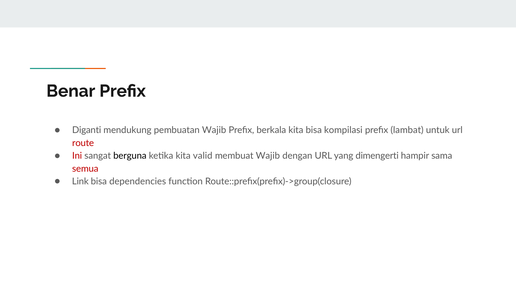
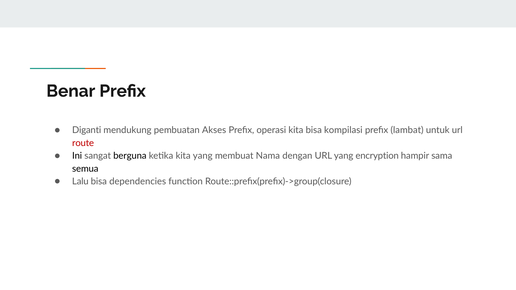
pembuatan Wajib: Wajib -> Akses (214, 130)
berkala: berkala -> operasi (271, 130)
Ini colour: red -> black (77, 156)
kita valid: valid -> yang (203, 156)
membuat Wajib: Wajib -> Nama (268, 156)
dimengerti: dimengerti -> encryption (377, 156)
semua colour: red -> black (85, 169)
Link: Link -> Lalu (80, 182)
